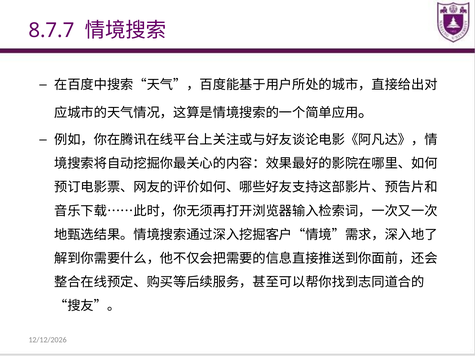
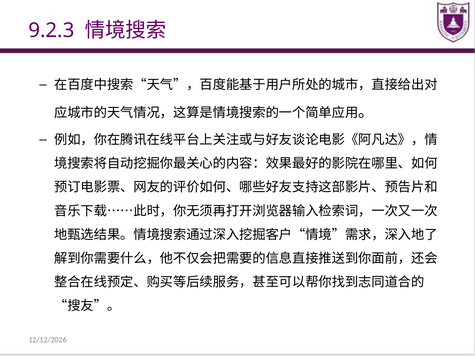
8.7.7: 8.7.7 -> 9.2.3 (51, 30)
